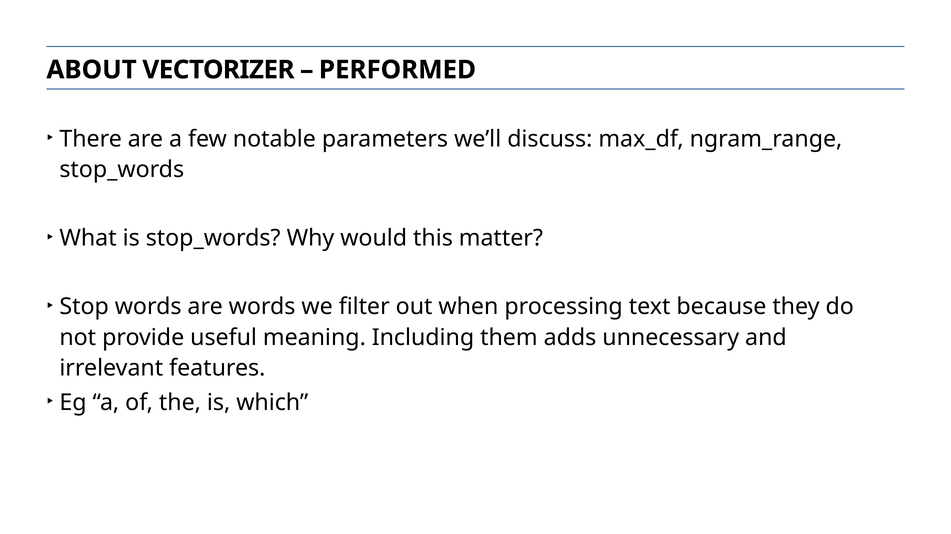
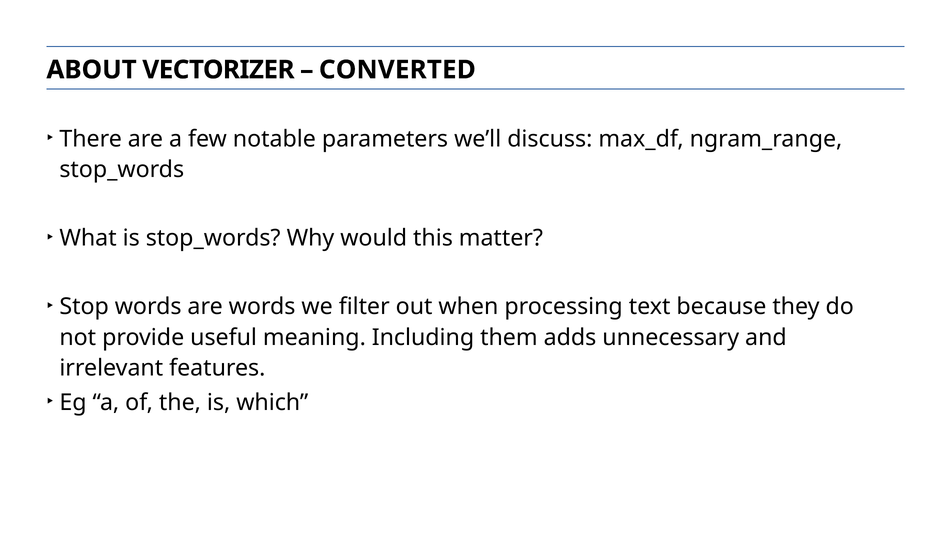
PERFORMED: PERFORMED -> CONVERTED (397, 70)
